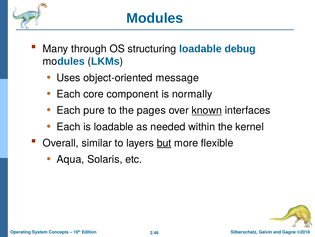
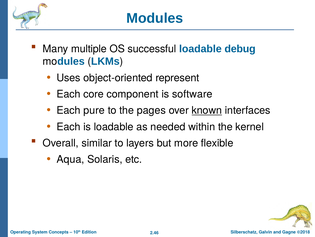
through: through -> multiple (89, 49)
structuring: structuring -> successful (152, 49)
message: message -> represent (177, 78)
normally: normally -> software (192, 94)
but underline: present -> none (164, 143)
